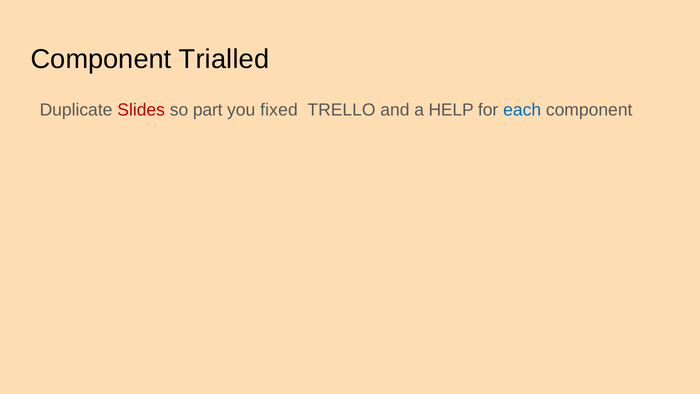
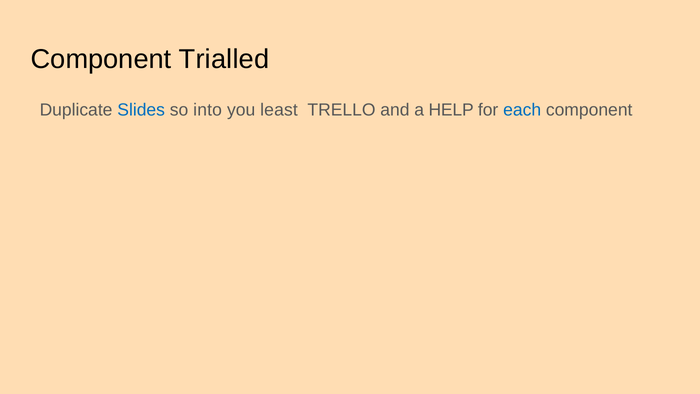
Slides colour: red -> blue (141, 110)
part: part -> into (208, 110)
fixed: fixed -> least (279, 110)
